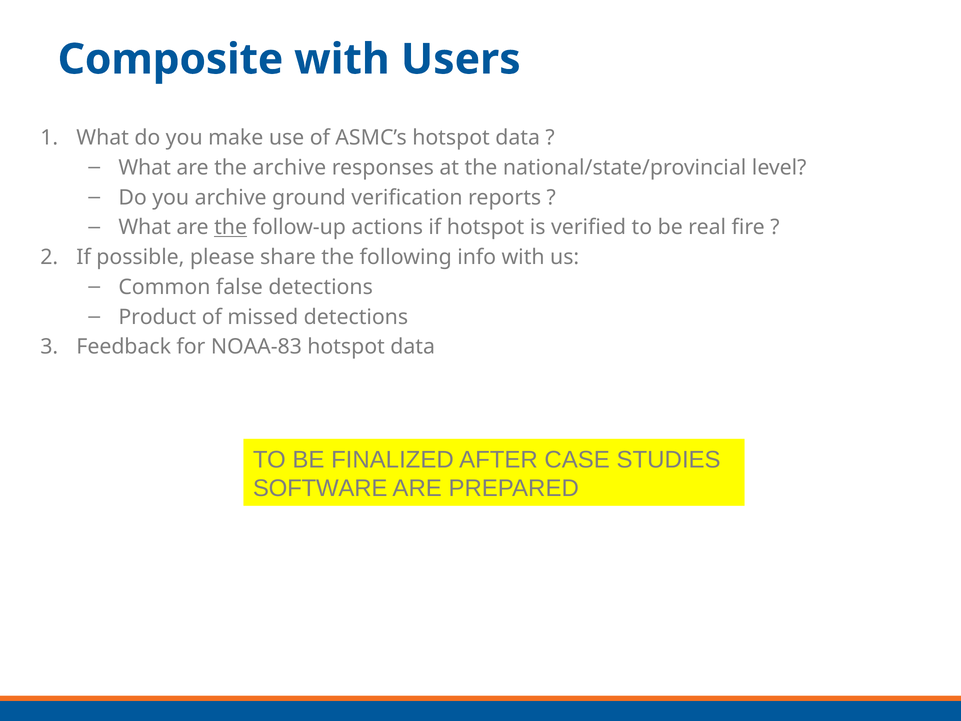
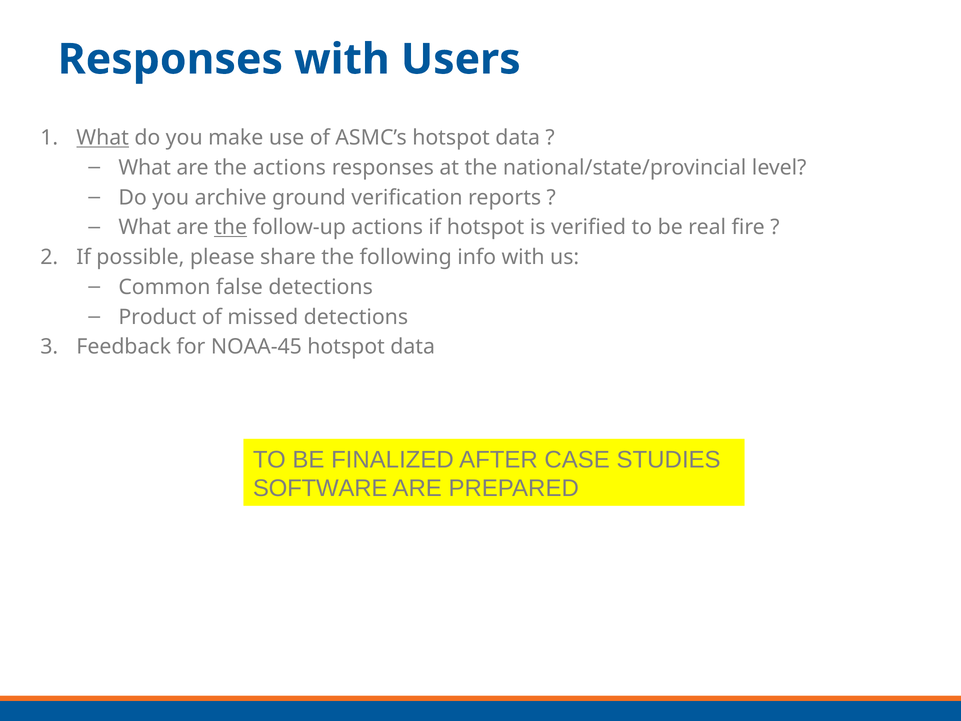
Composite: Composite -> Responses (170, 59)
What underline: none -> present (103, 138)
the archive: archive -> actions (289, 168)
NOAA-83: NOAA-83 -> NOAA-45 (256, 347)
